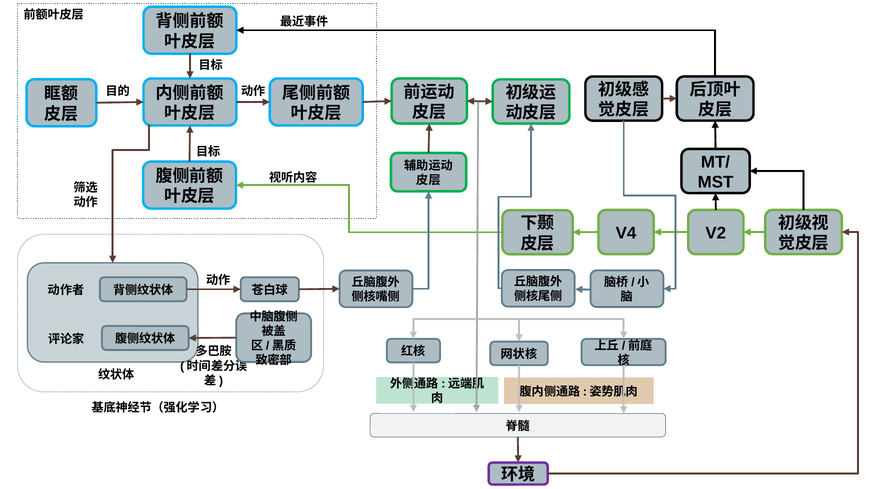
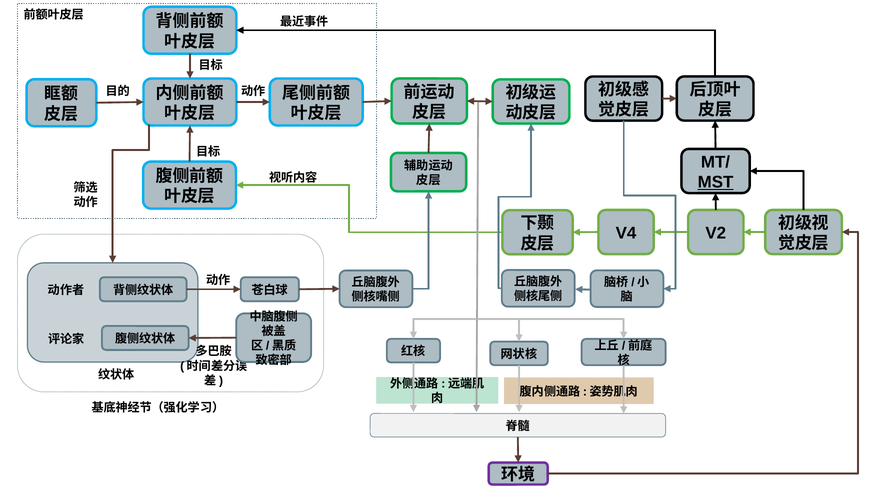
MST underline: none -> present (716, 182)
